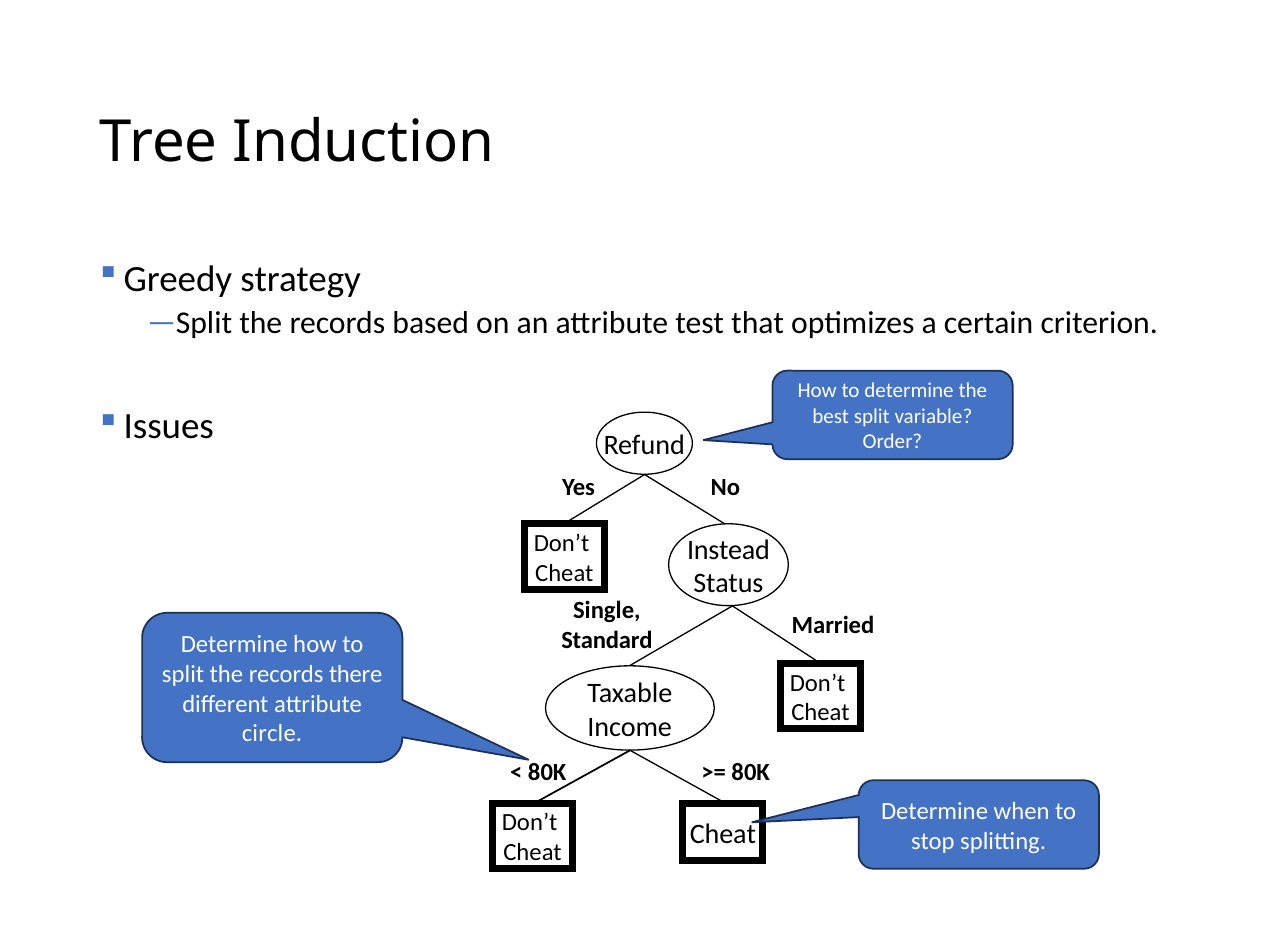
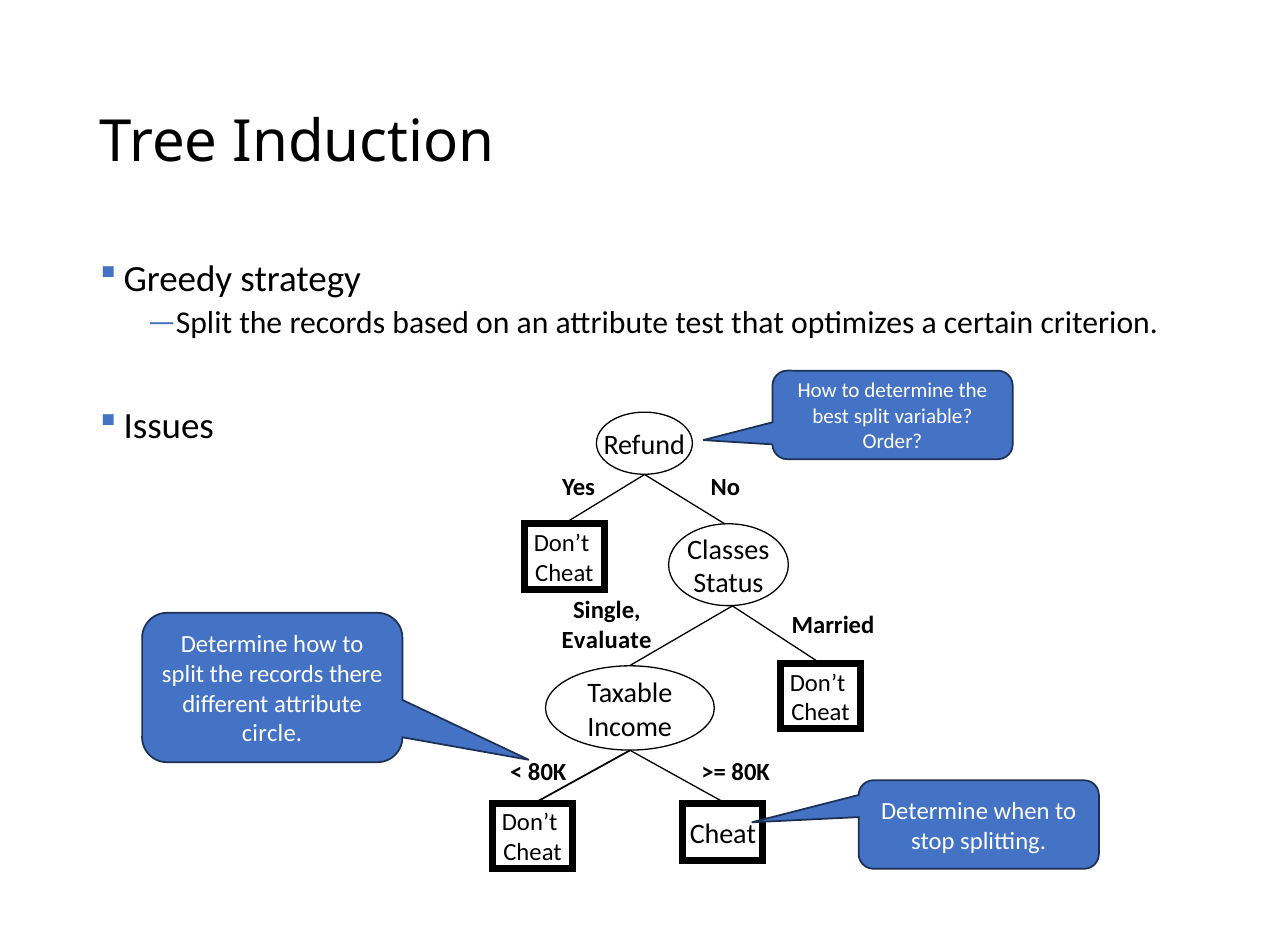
Instead: Instead -> Classes (728, 550)
Standard: Standard -> Evaluate (607, 640)
